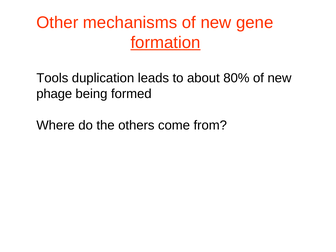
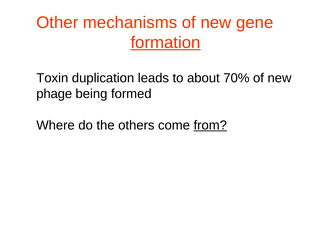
Tools: Tools -> Toxin (52, 78)
80%: 80% -> 70% (236, 78)
from underline: none -> present (210, 125)
